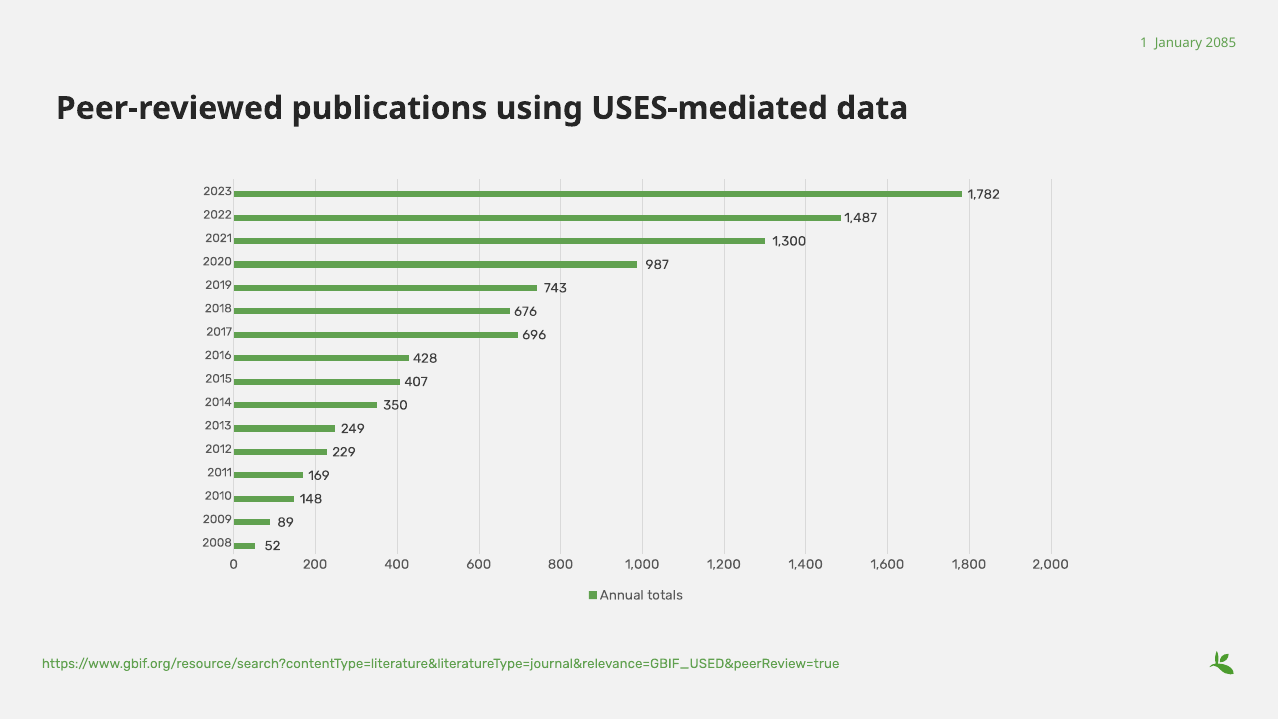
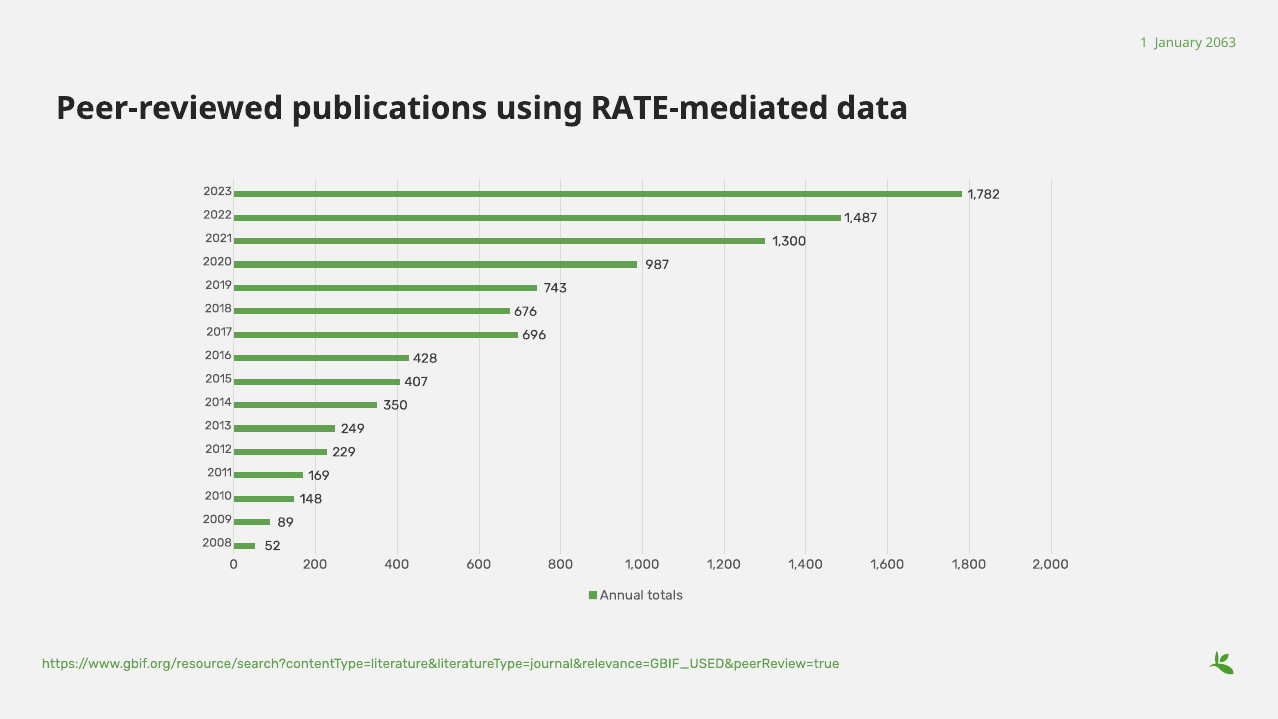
2085: 2085 -> 2063 (1221, 43)
USES-mediated: USES-mediated -> RATE-mediated (710, 108)
